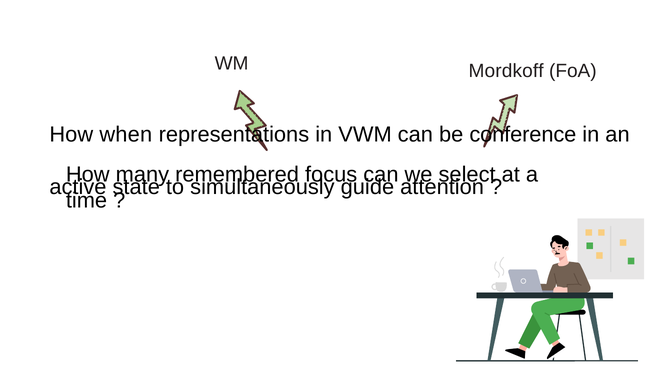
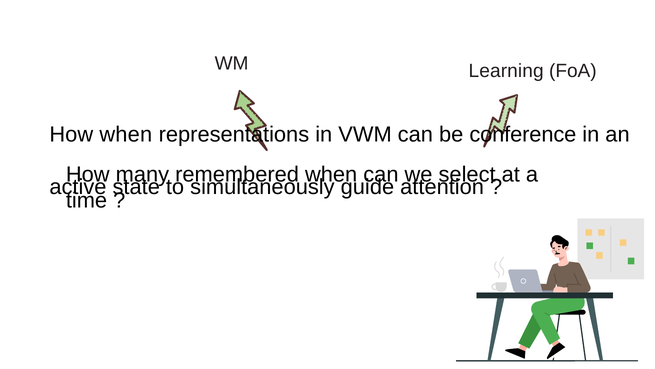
Mordkoff: Mordkoff -> Learning (506, 71)
focus: focus -> when (331, 174)
